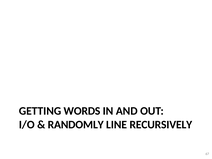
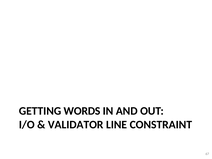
RANDOMLY: RANDOMLY -> VALIDATOR (76, 125)
RECURSIVELY: RECURSIVELY -> CONSTRAINT (161, 125)
